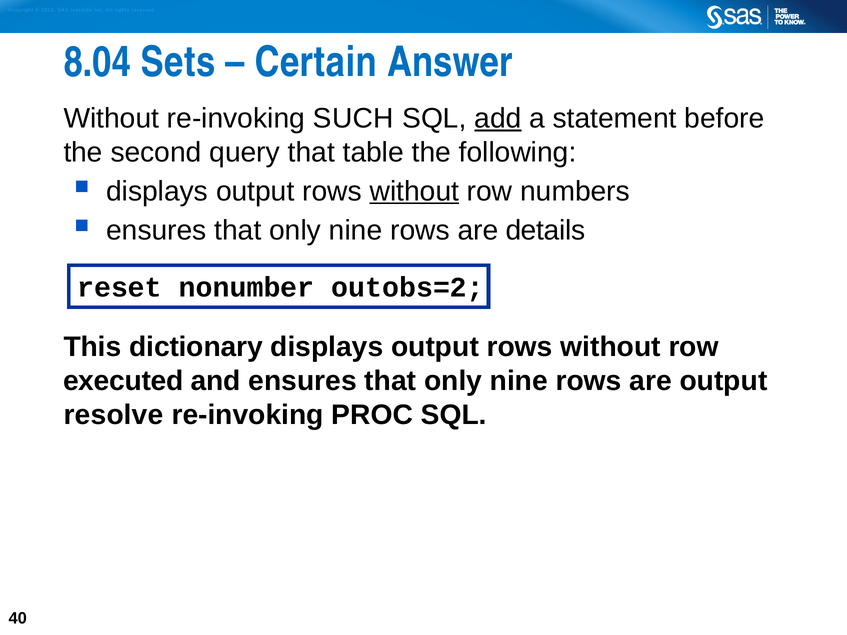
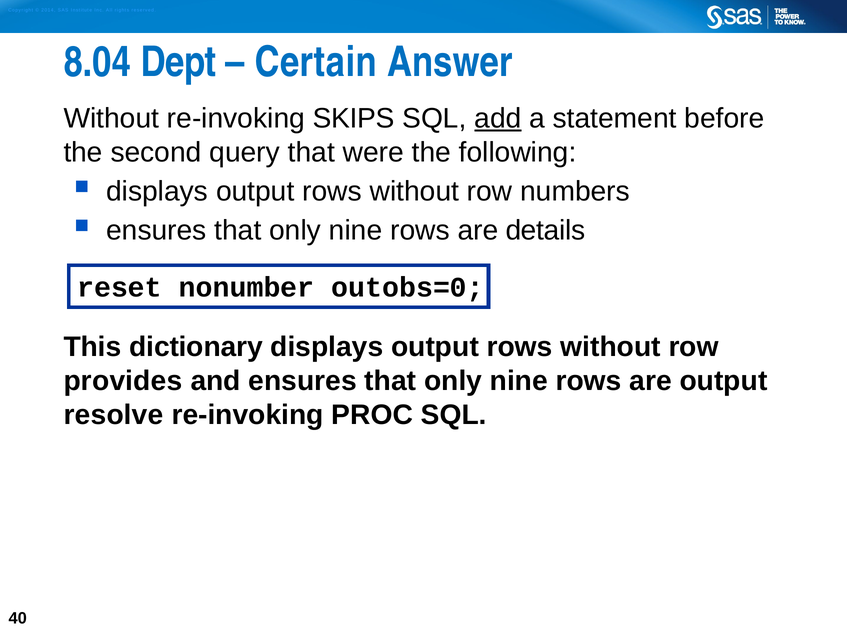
Sets: Sets -> Dept (178, 62)
SUCH: SUCH -> SKIPS (354, 118)
table: table -> were (373, 152)
without underline: present -> none (414, 191)
outobs=2: outobs=2 -> outobs=0 (408, 288)
executed: executed -> provides (123, 381)
